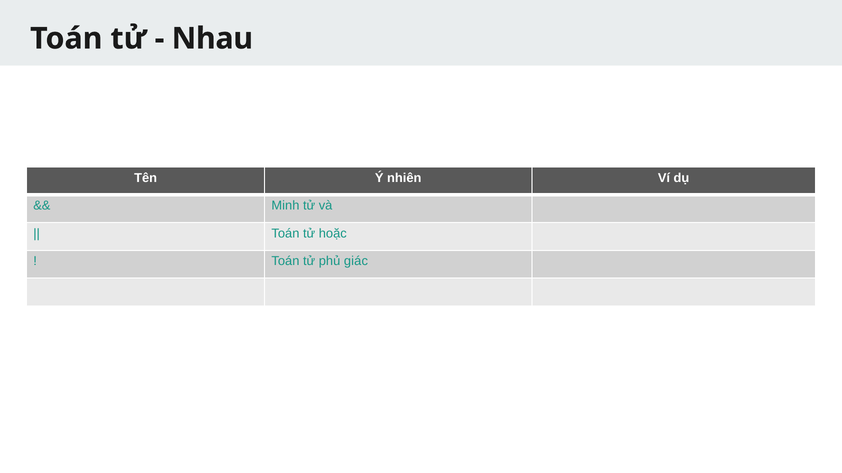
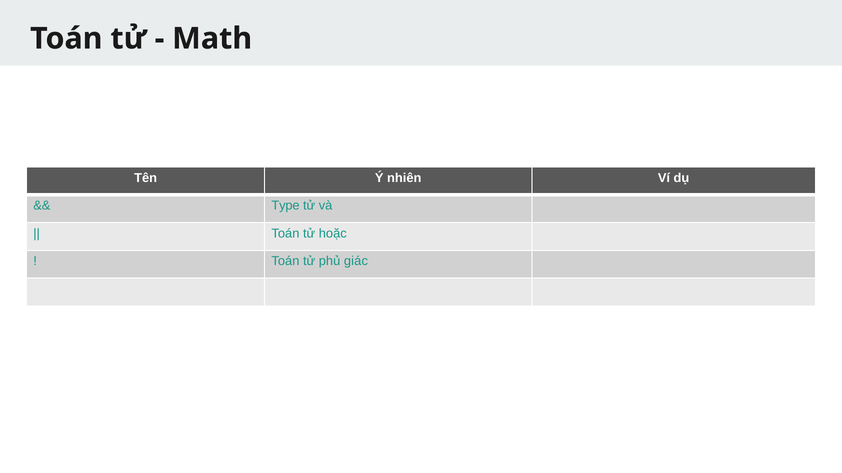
Nhau: Nhau -> Math (212, 39)
Minh: Minh -> Type (286, 206)
